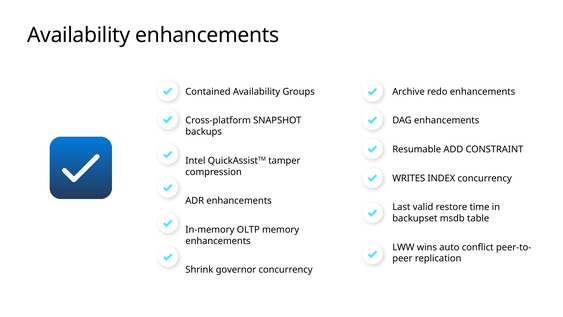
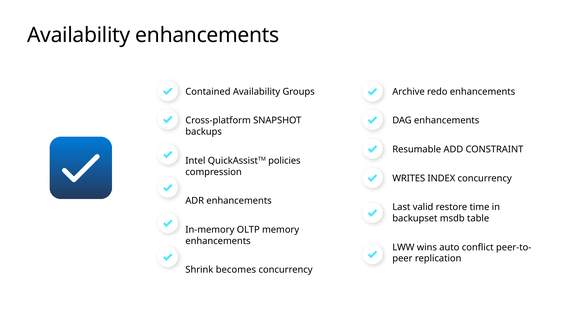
tamper: tamper -> policies (284, 161)
governor: governor -> becomes (236, 270)
